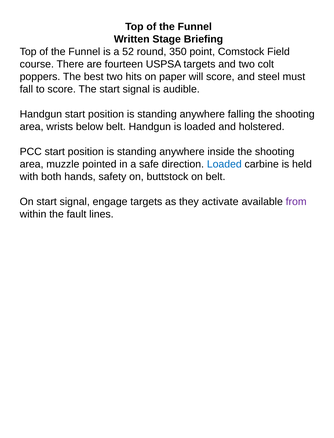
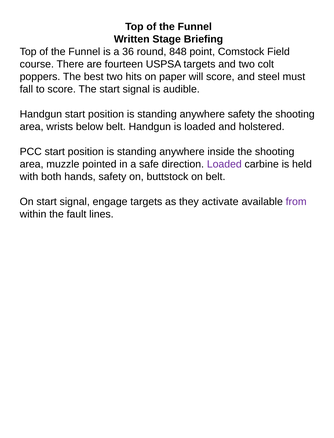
52: 52 -> 36 (128, 52)
350: 350 -> 848 (178, 52)
anywhere falling: falling -> safety (241, 114)
Loaded colour: blue -> purple (224, 164)
